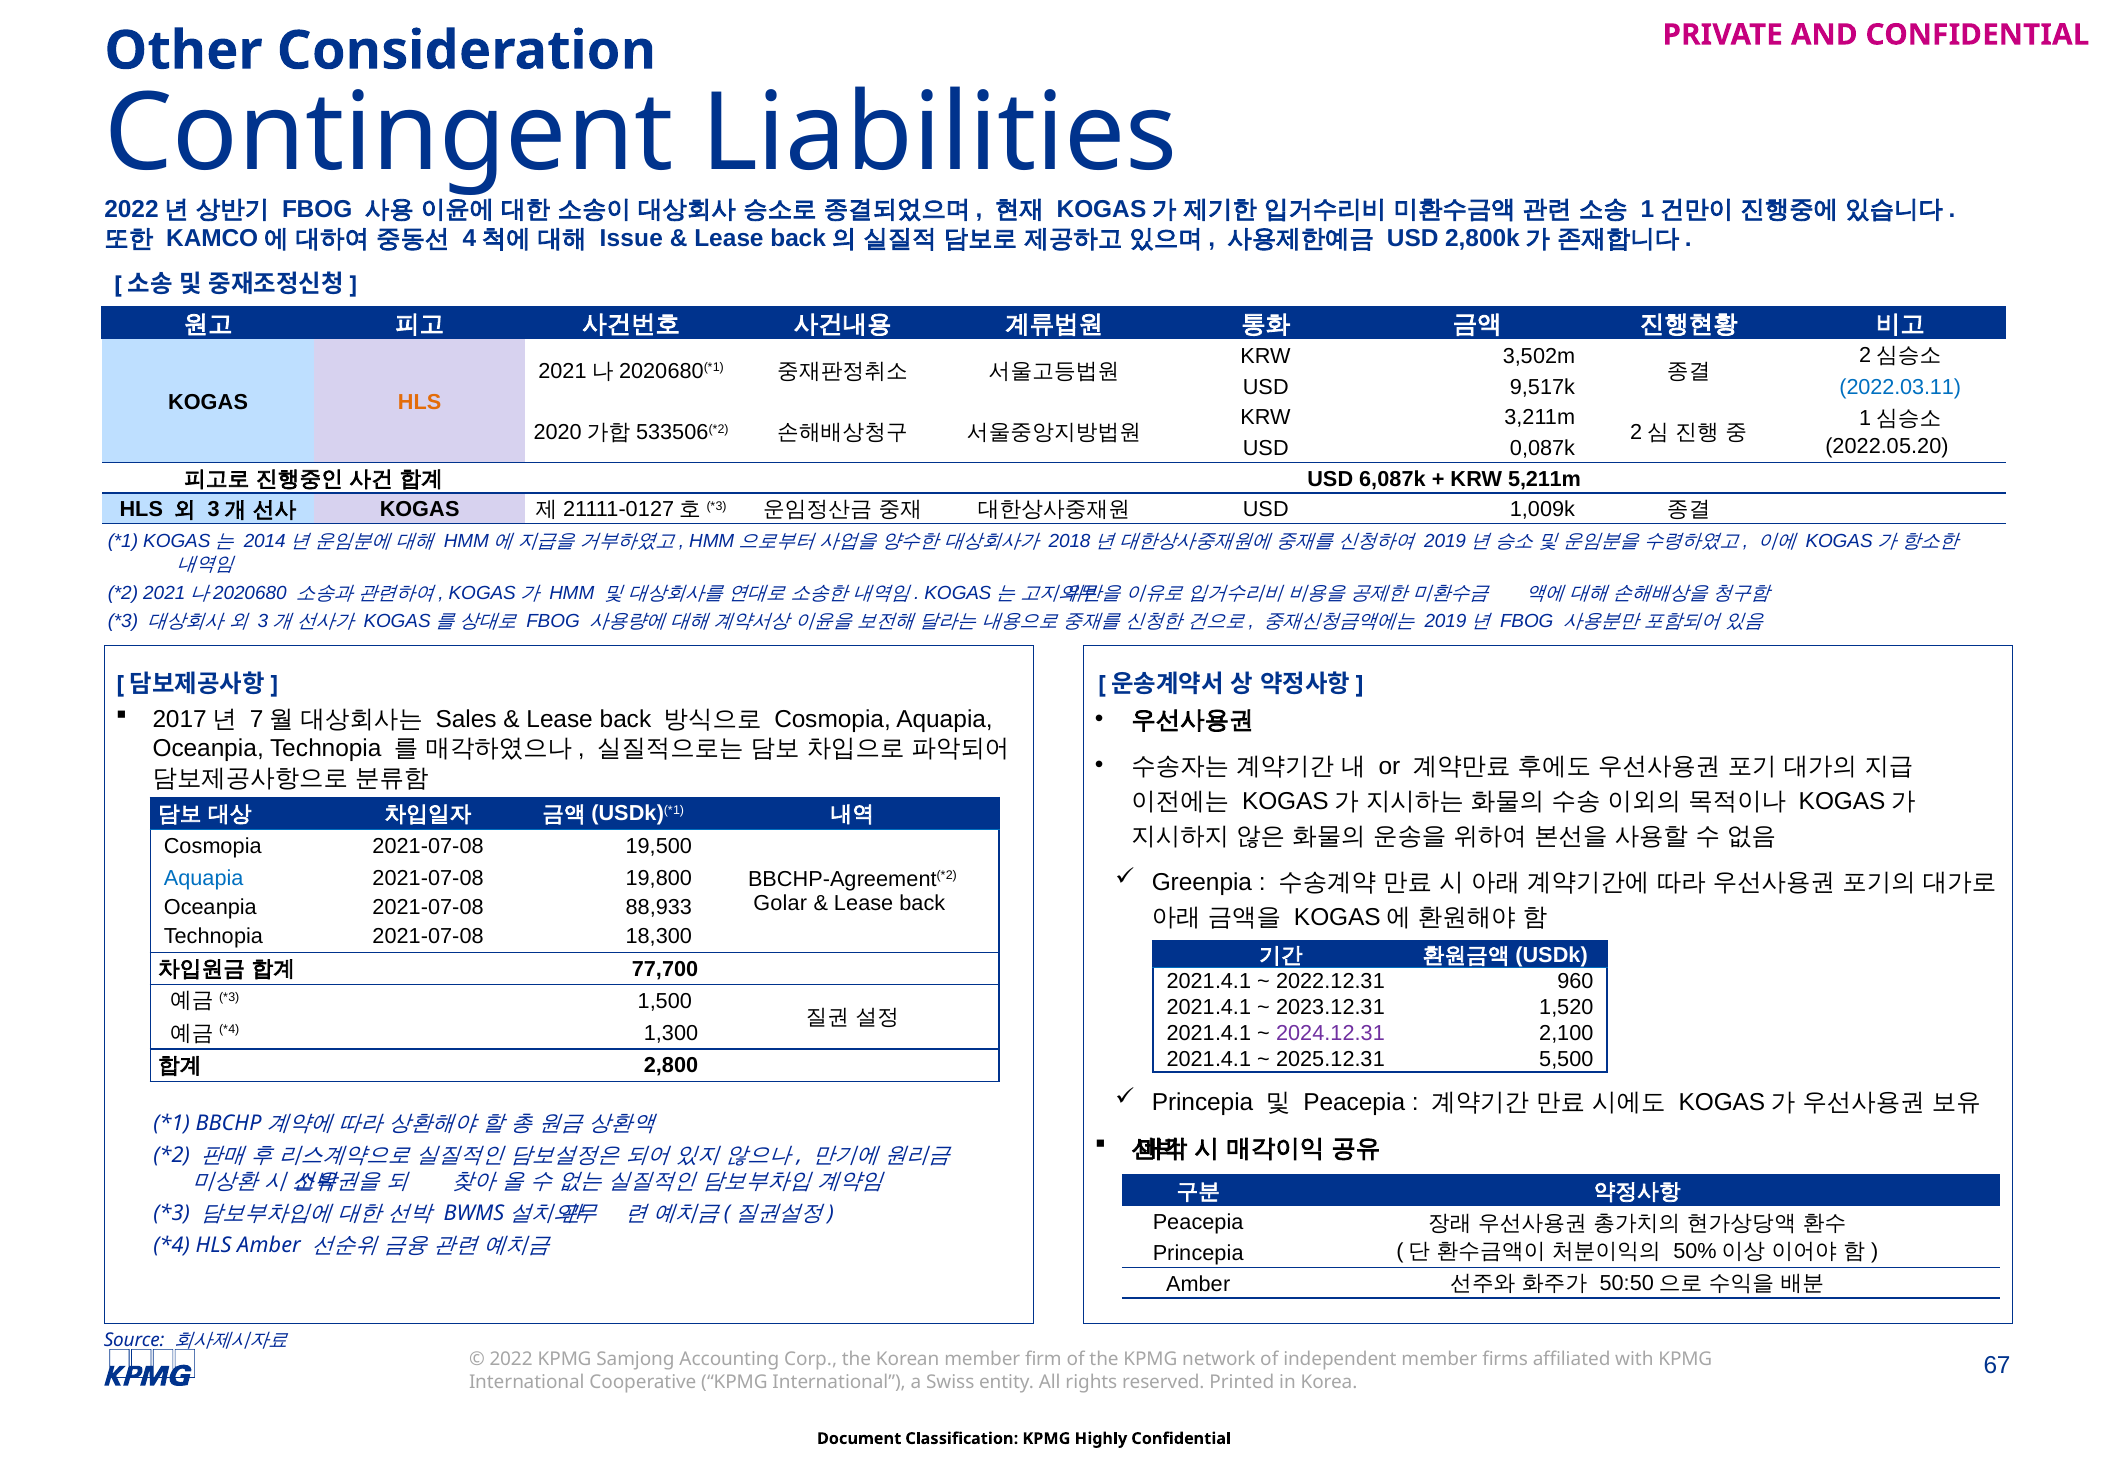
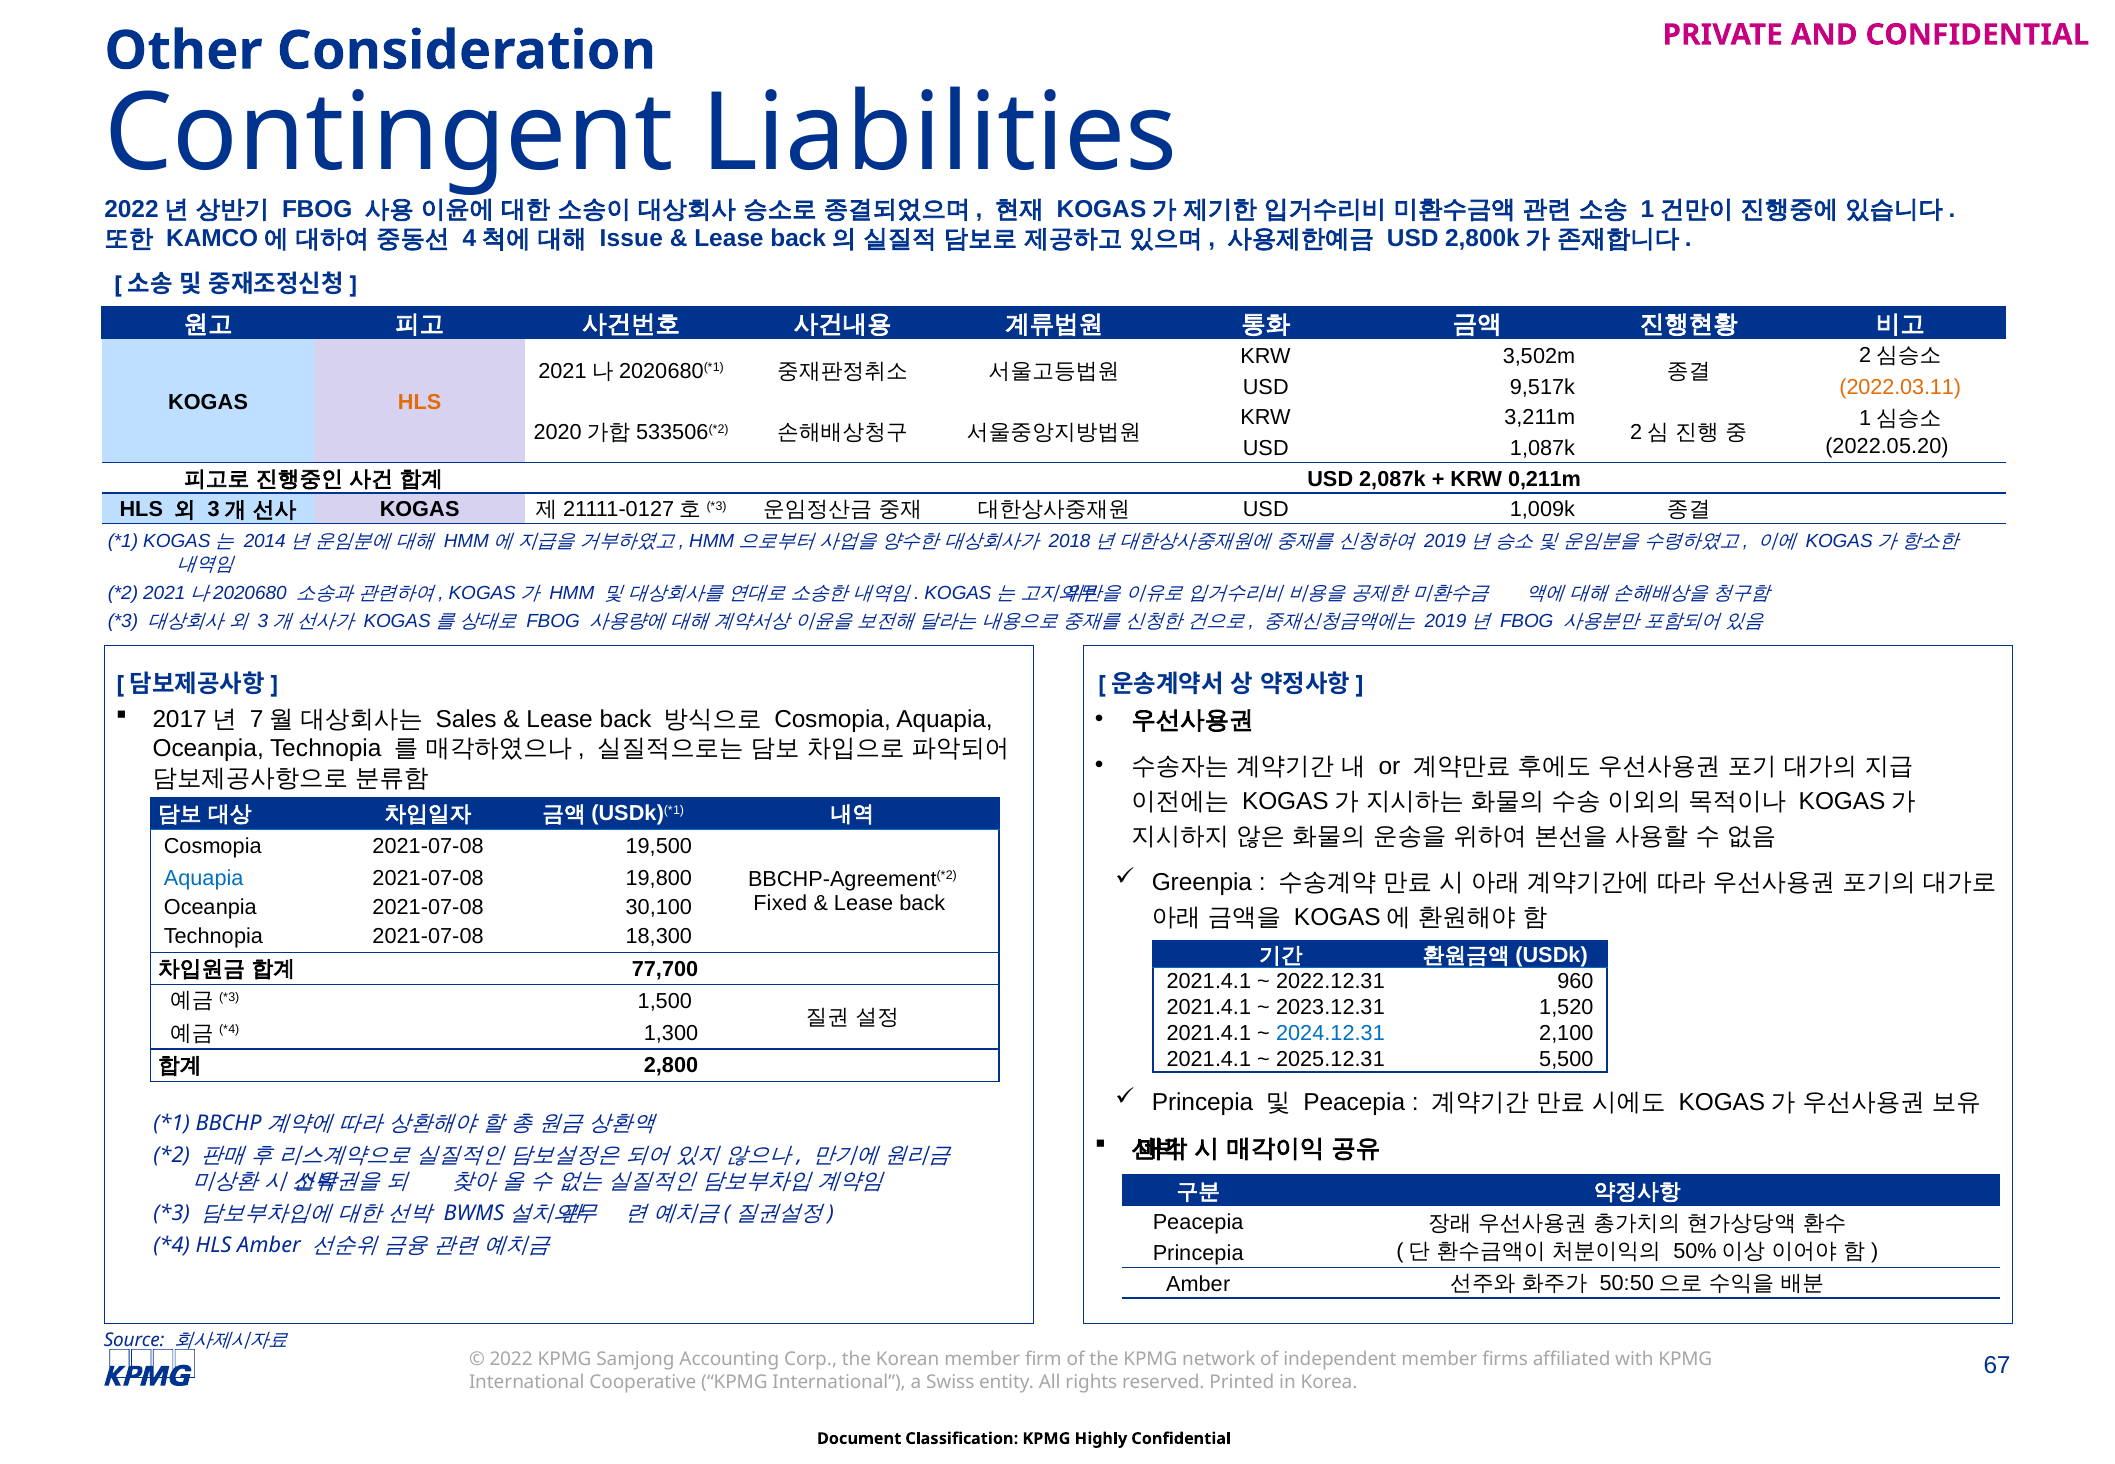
2022.03.11 colour: blue -> orange (1900, 387)
0,087k: 0,087k -> 1,087k (1542, 448)
6,087k: 6,087k -> 2,087k (1392, 479)
5,211m: 5,211m -> 0,211m (1545, 479)
Golar: Golar -> Fixed (780, 904)
88,933: 88,933 -> 30,100 (659, 908)
2024.12.31 colour: purple -> blue (1330, 1033)
